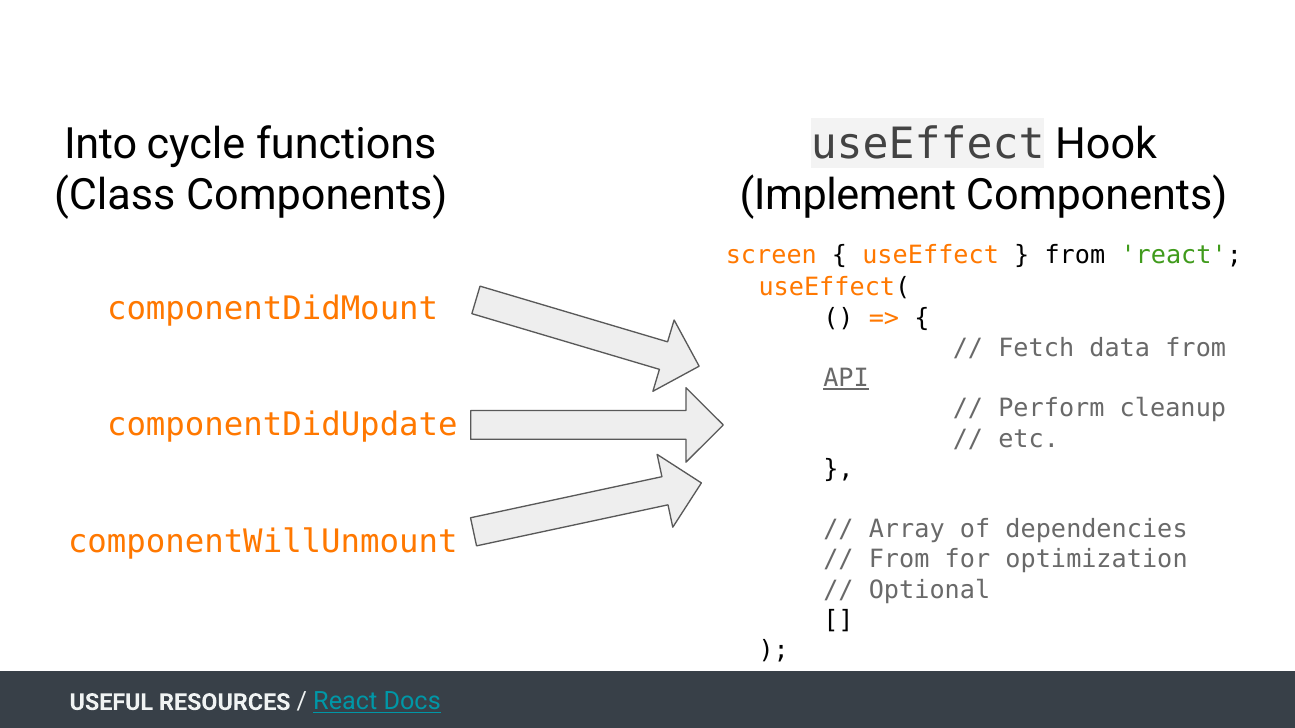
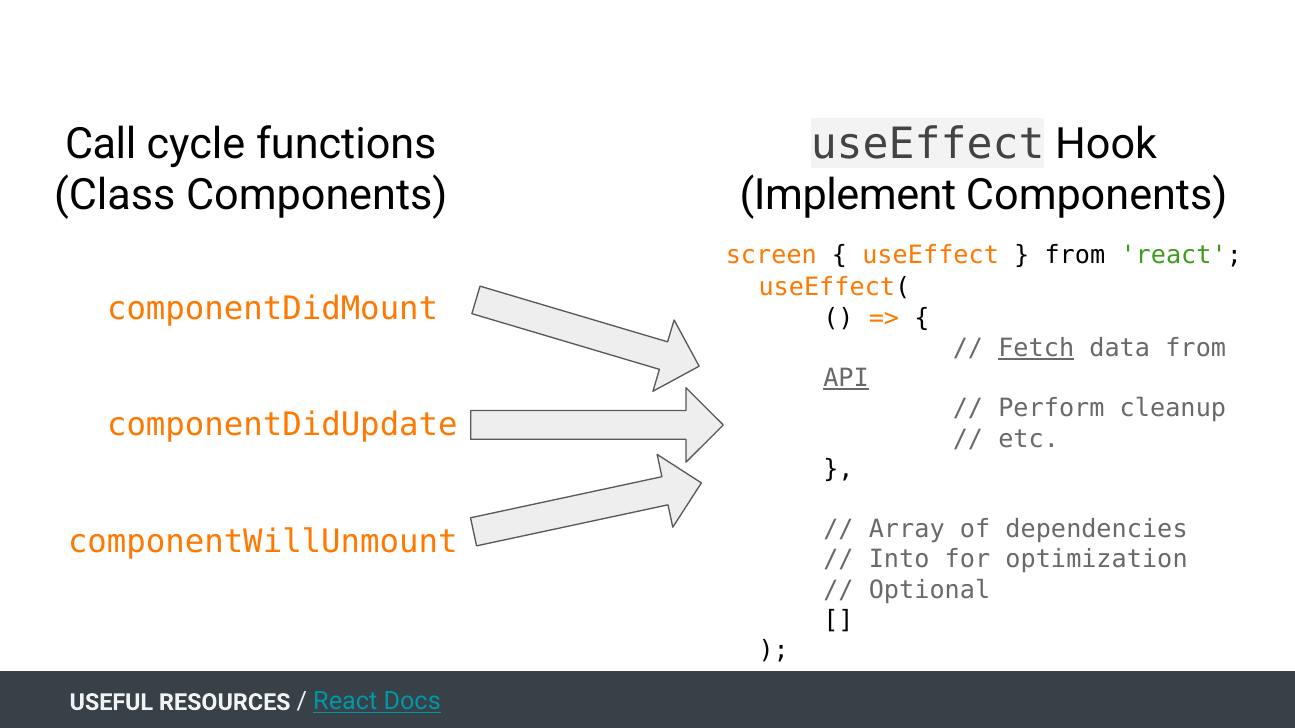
Into: Into -> Call (101, 144)
Fetch underline: none -> present (1036, 348)
From: From -> Into (899, 560)
